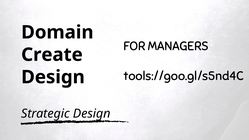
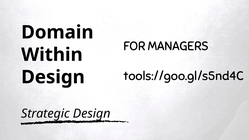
Create: Create -> Within (52, 55)
